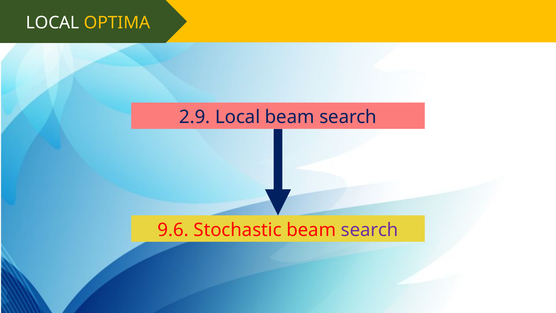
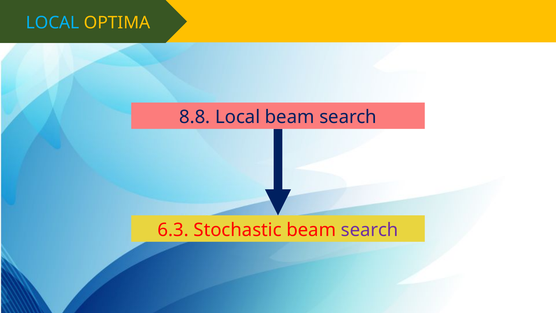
LOCAL colour: white -> light blue (53, 23)
2.9: 2.9 -> 8.8 (195, 117)
9.6: 9.6 -> 6.3 (173, 230)
